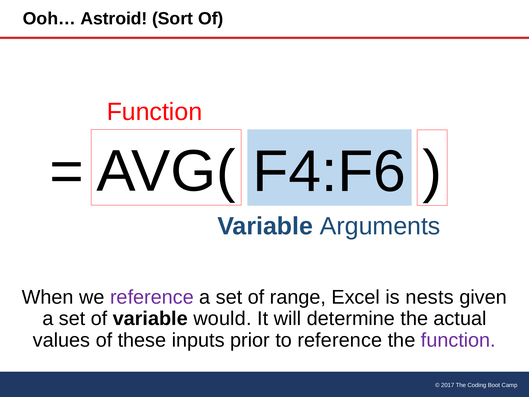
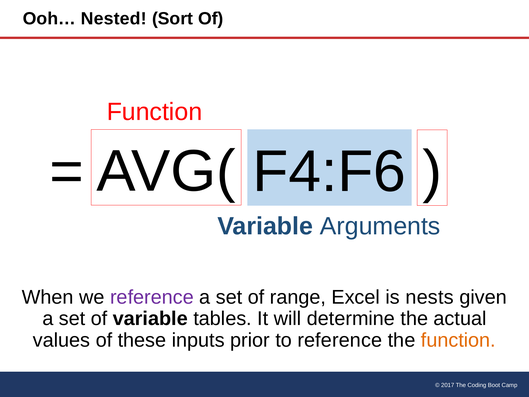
Astroid: Astroid -> Nested (114, 19)
would: would -> tables (223, 319)
function colour: purple -> orange (458, 340)
